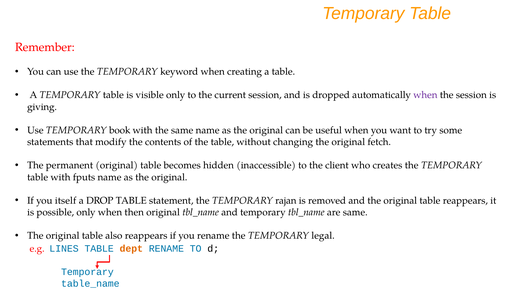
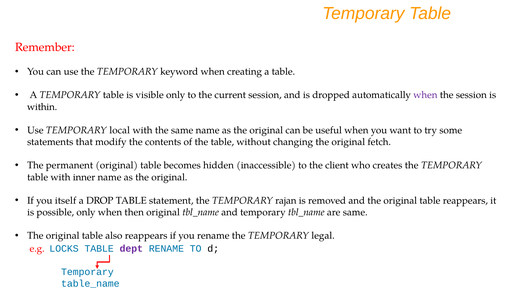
giving: giving -> within (42, 107)
book: book -> local (120, 130)
fputs: fputs -> inner (84, 177)
LINES: LINES -> LOCKS (64, 248)
dept colour: orange -> purple (131, 248)
